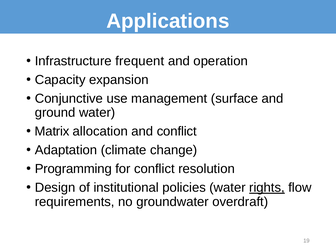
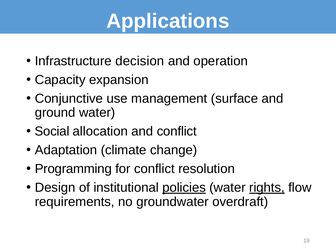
frequent: frequent -> decision (140, 61)
Matrix: Matrix -> Social (52, 131)
policies underline: none -> present (184, 188)
